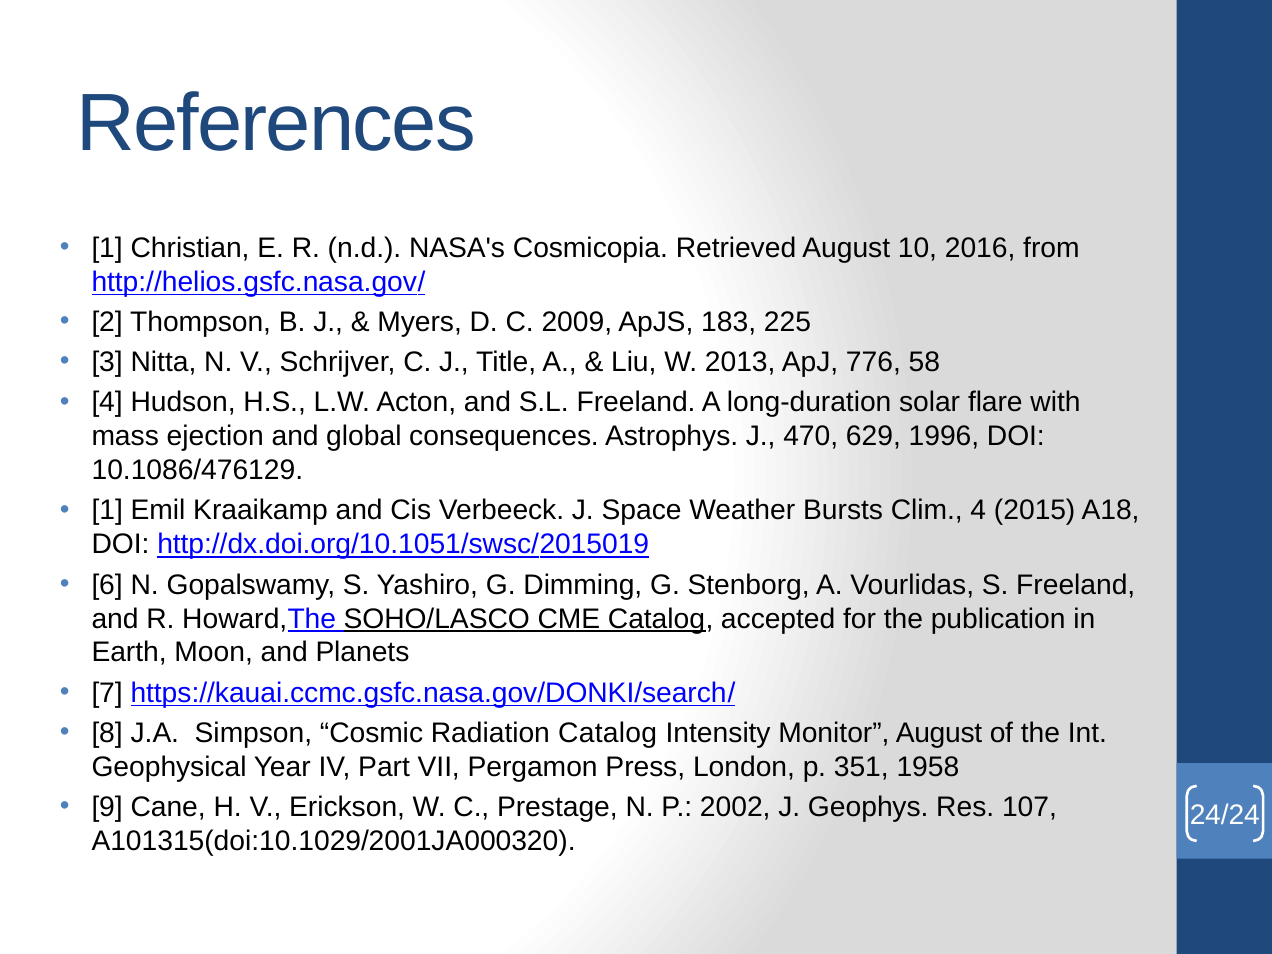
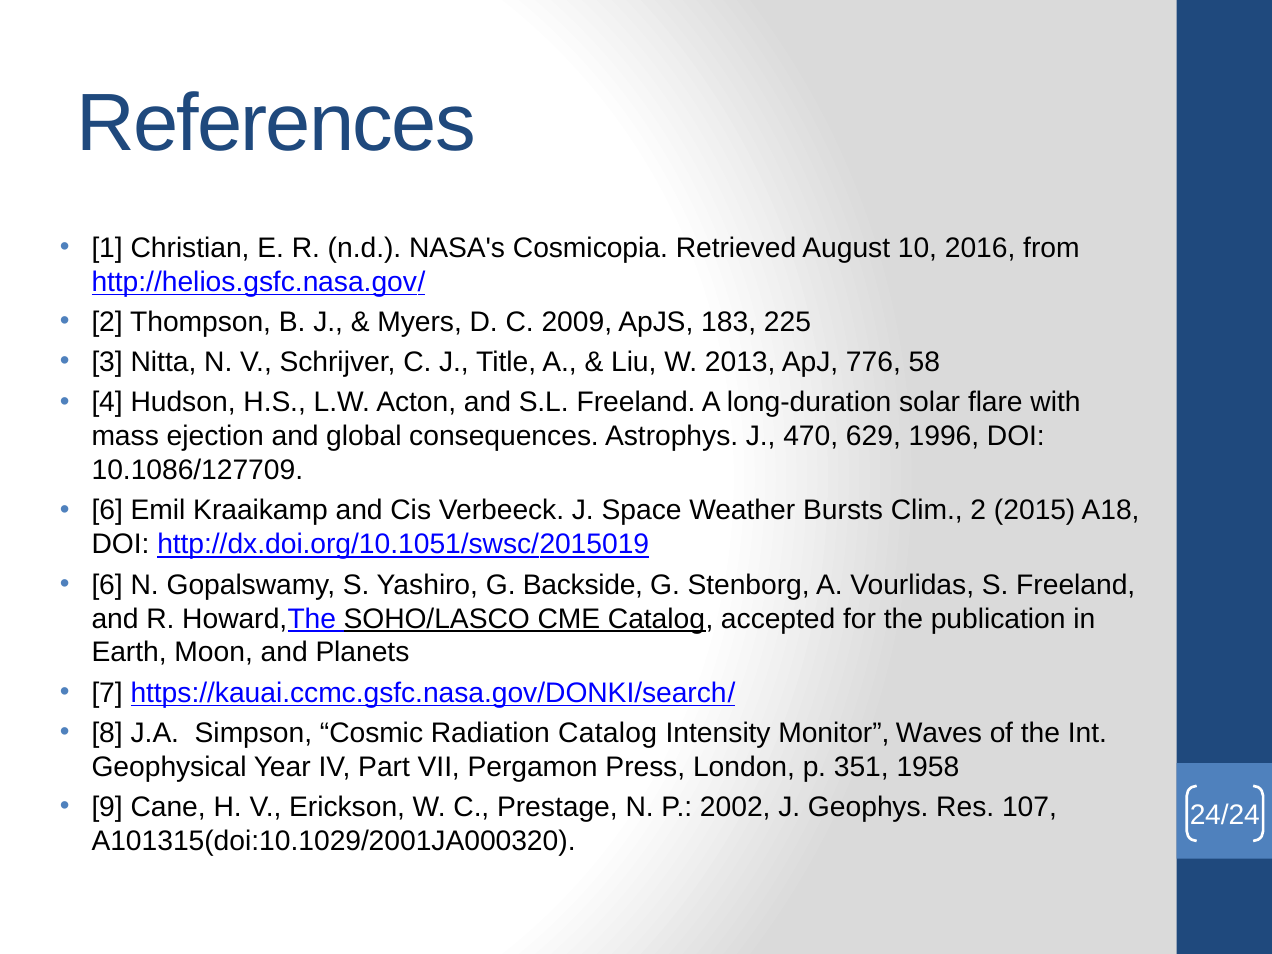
10.1086/476129: 10.1086/476129 -> 10.1086/127709 (197, 470)
1: 1 -> 6 (107, 511)
Clim 4: 4 -> 2 (978, 511)
Dimming: Dimming -> Backside (583, 585)
Monitor August: August -> Waves (939, 733)
